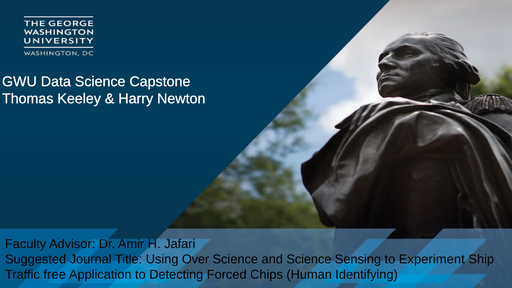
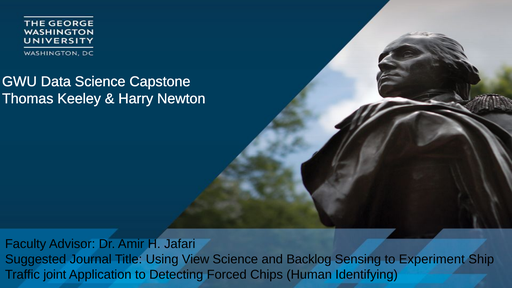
Over: Over -> View (196, 259)
and Science: Science -> Backlog (309, 259)
free: free -> joint (55, 275)
